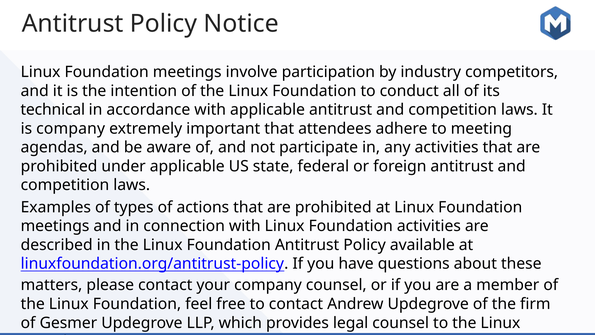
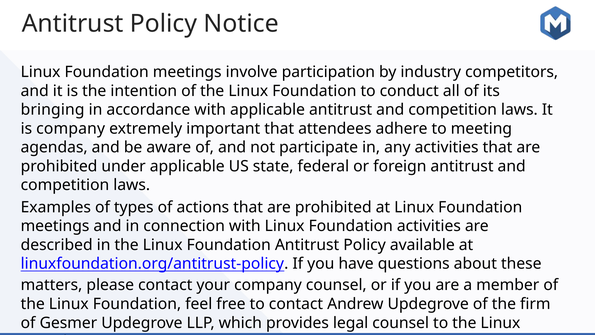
technical: technical -> bringing (53, 110)
